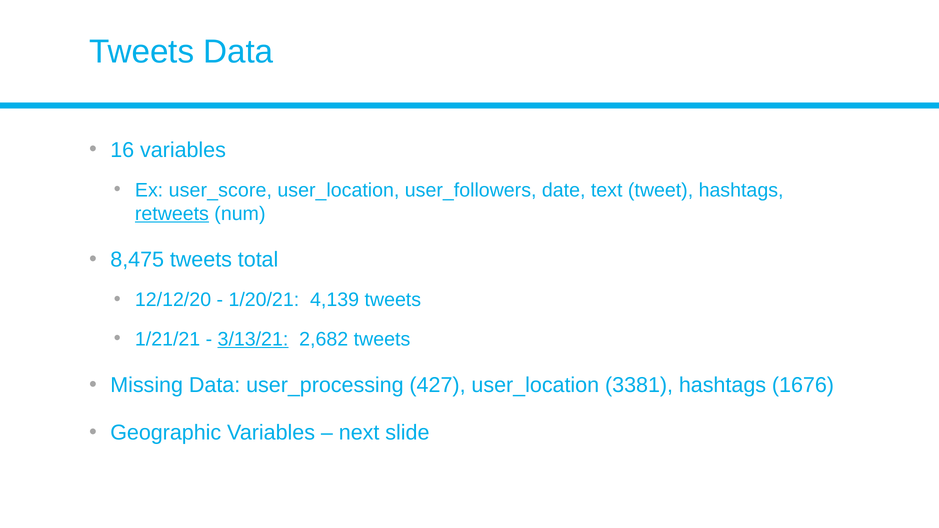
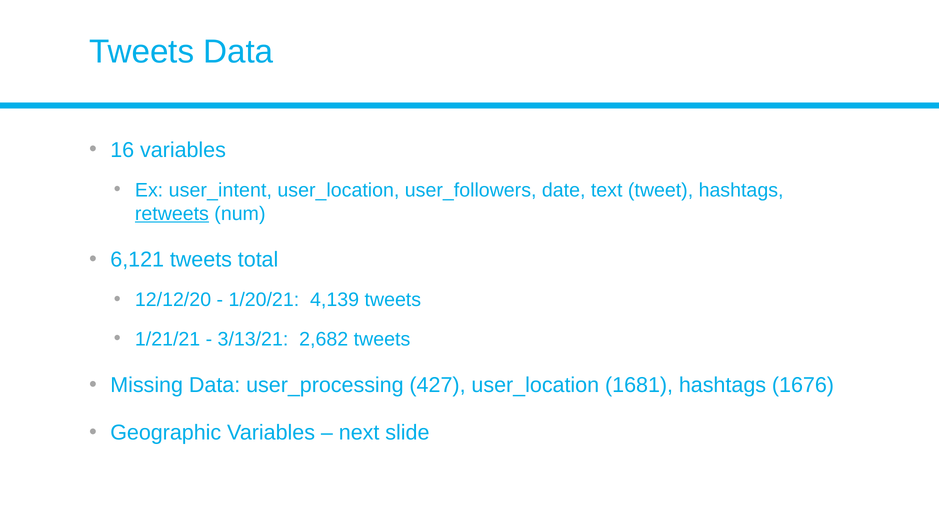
user_score: user_score -> user_intent (220, 190)
8,475: 8,475 -> 6,121 (137, 260)
3/13/21 underline: present -> none (253, 339)
3381: 3381 -> 1681 (639, 386)
